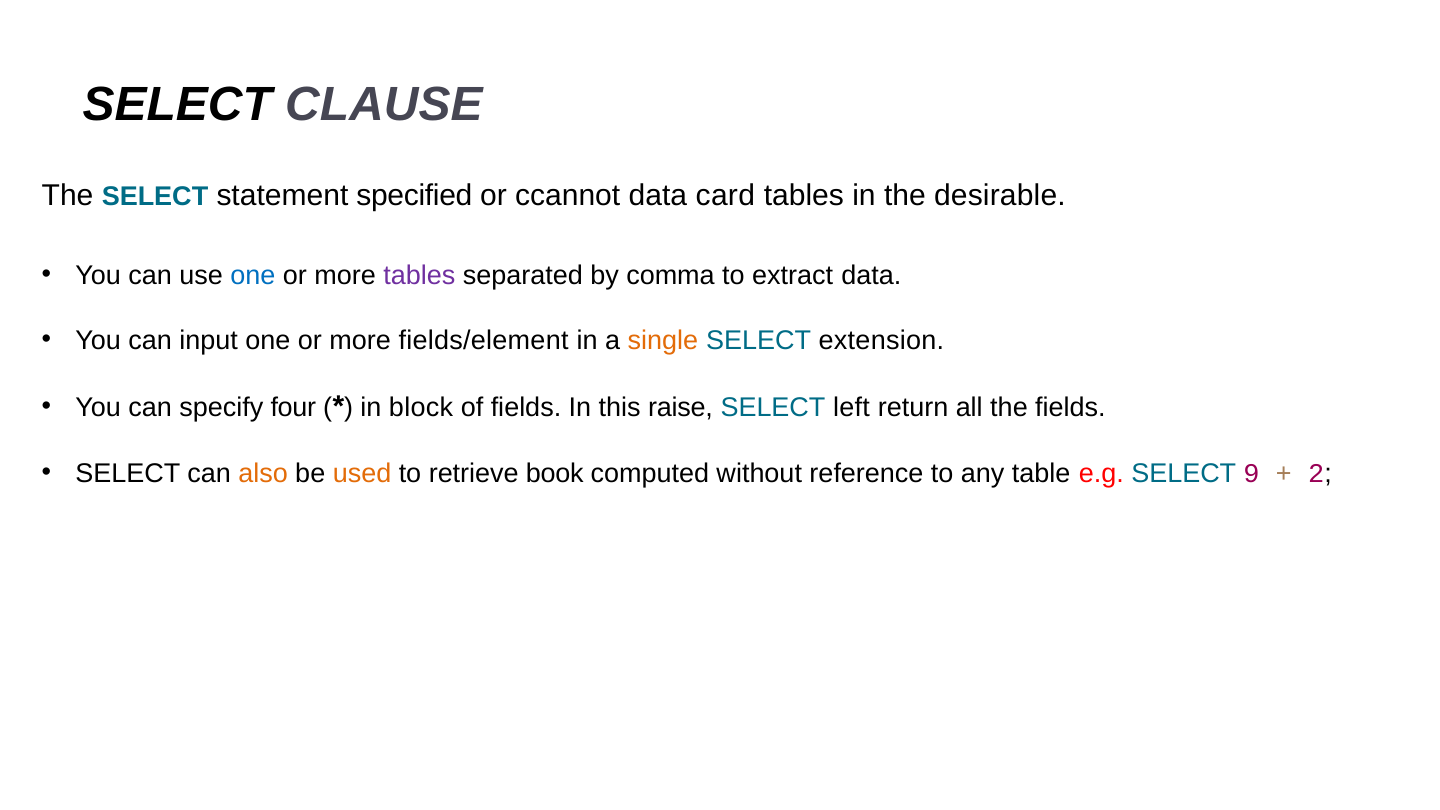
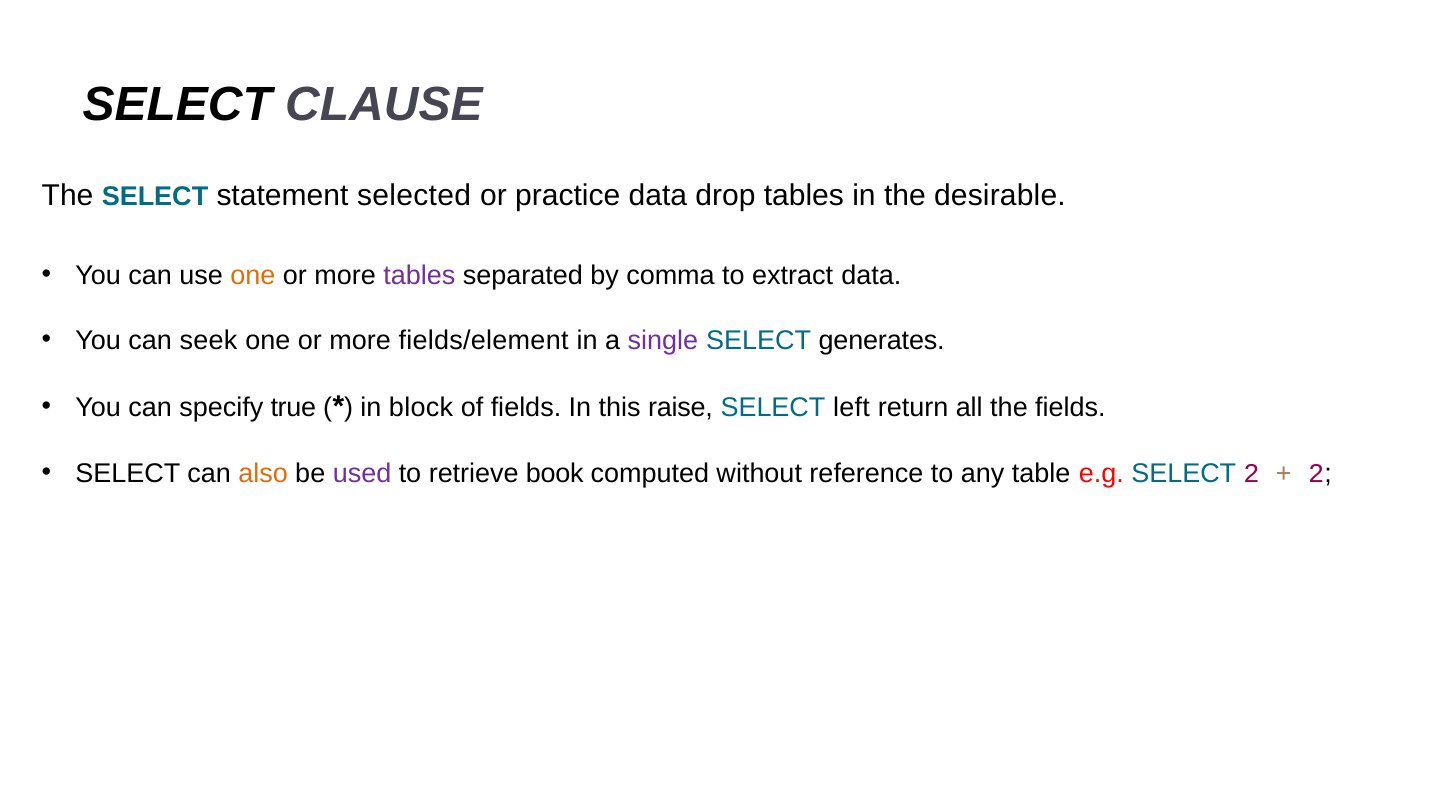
specified: specified -> selected (414, 196)
ccannot: ccannot -> practice (568, 196)
card: card -> drop (725, 196)
one colour: blue -> orange (253, 275)
input: input -> seek (209, 340)
single colour: orange -> purple (663, 340)
extension: extension -> generates (882, 340)
four: four -> true (293, 408)
used colour: orange -> purple (362, 473)
SELECT 9: 9 -> 2 (1251, 473)
